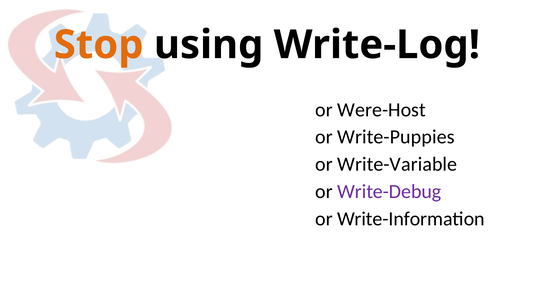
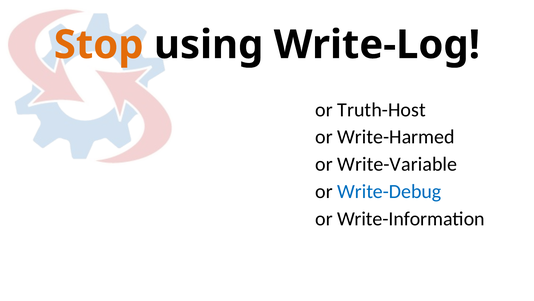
Were-Host: Were-Host -> Truth-Host (382, 110)
Write-Puppies: Write-Puppies -> Write-Harmed (396, 137)
Write-Debug colour: purple -> blue (389, 191)
